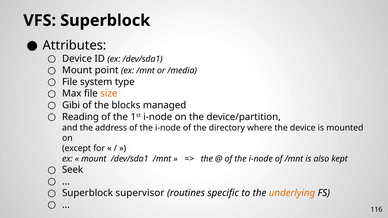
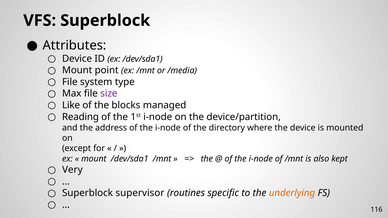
size colour: orange -> purple (109, 94)
Gibi: Gibi -> Like (71, 105)
Seek: Seek -> Very (72, 170)
